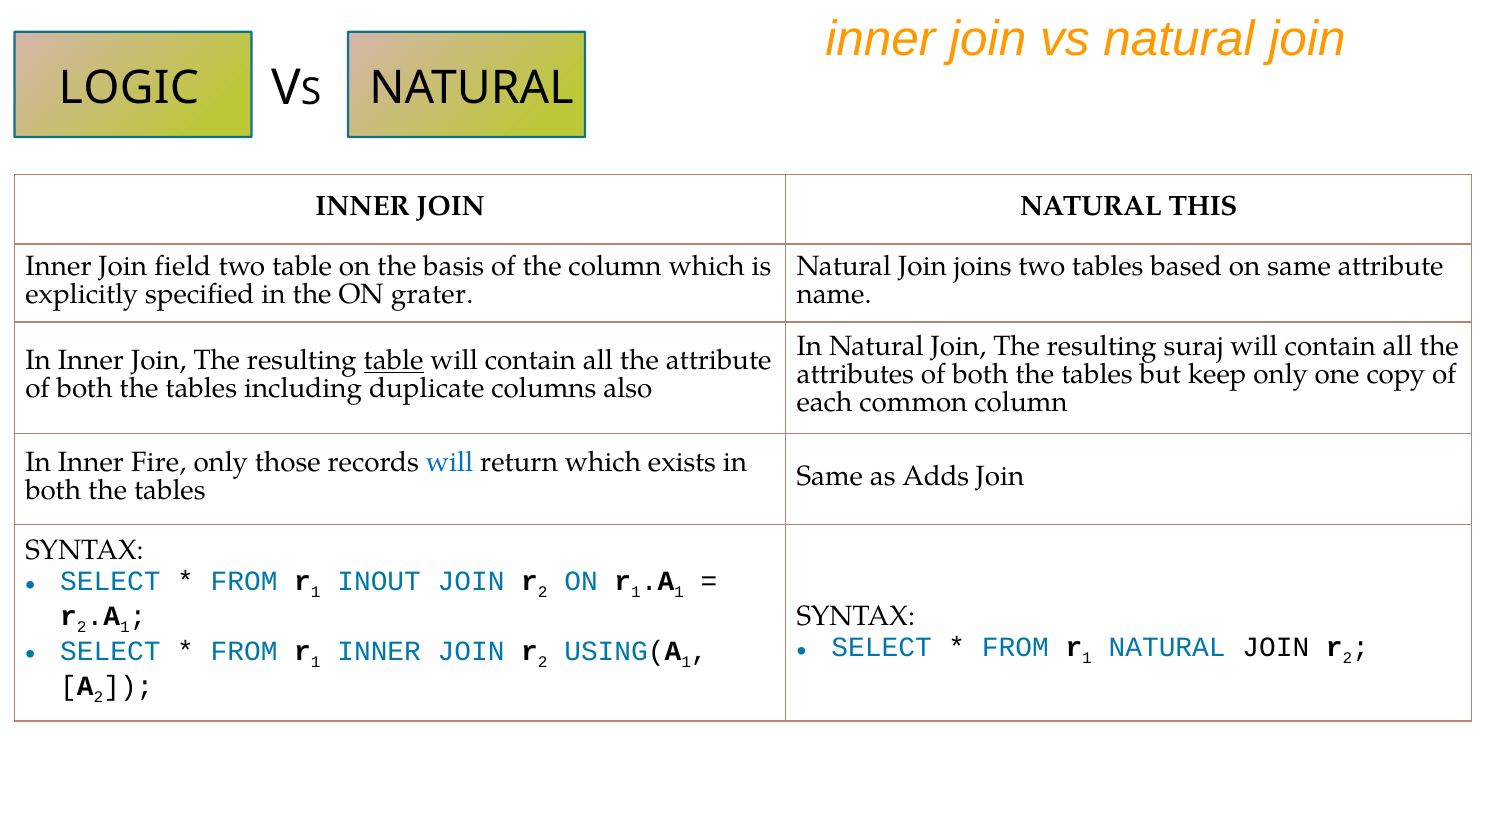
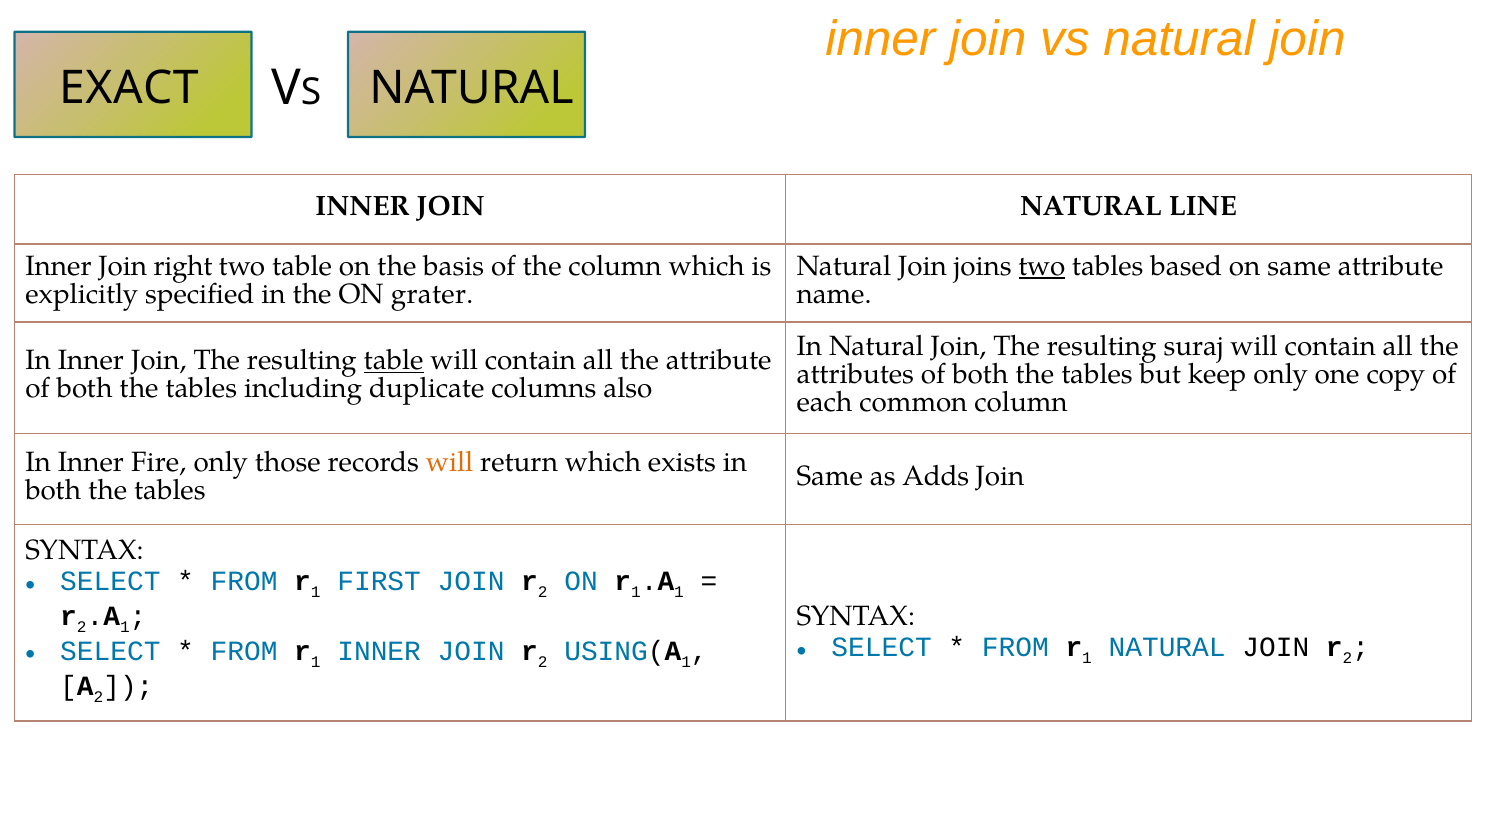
LOGIC: LOGIC -> EXACT (129, 88)
THIS: THIS -> LINE (1203, 207)
field: field -> right (183, 266)
two underline: none -> present (1042, 266)
will colour: blue -> orange (450, 462)
INOUT: INOUT -> FIRST (379, 581)
